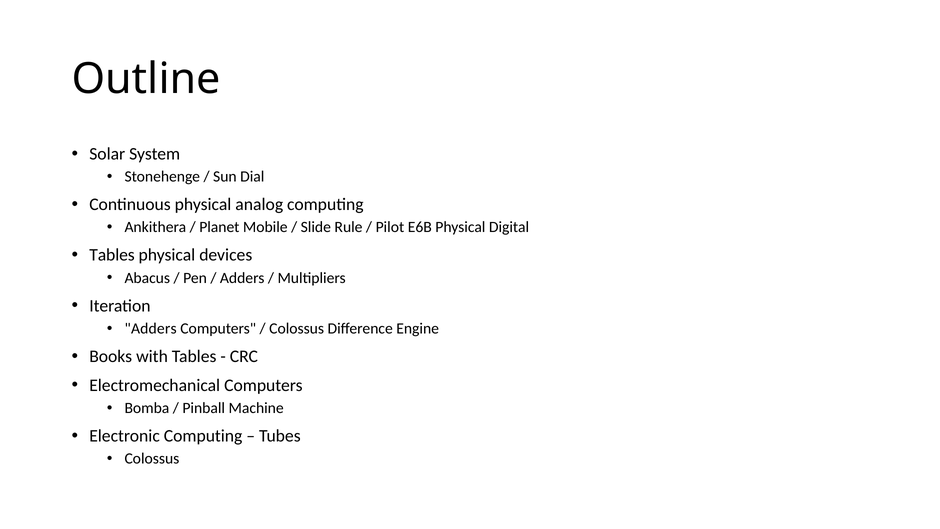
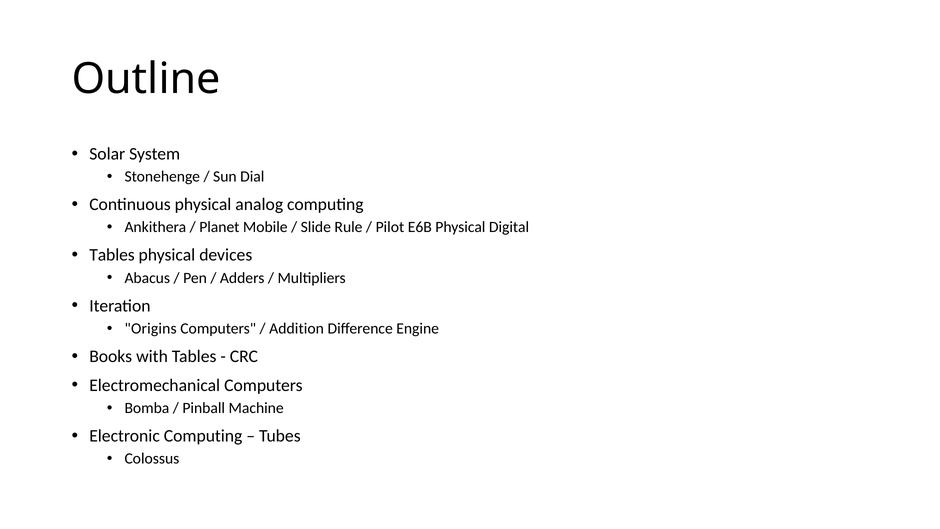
Adders: Adders -> Origins (151, 328)
Colossus: Colossus -> Addition (297, 328)
